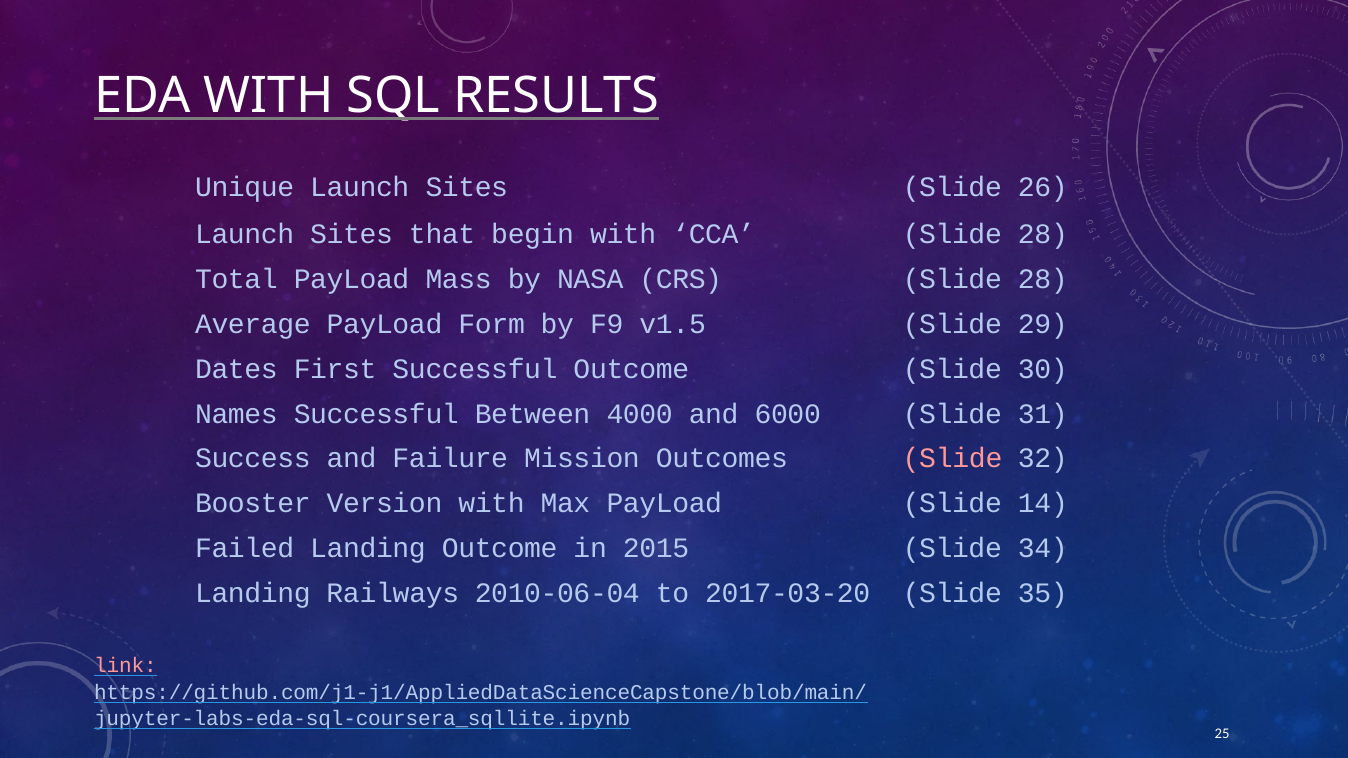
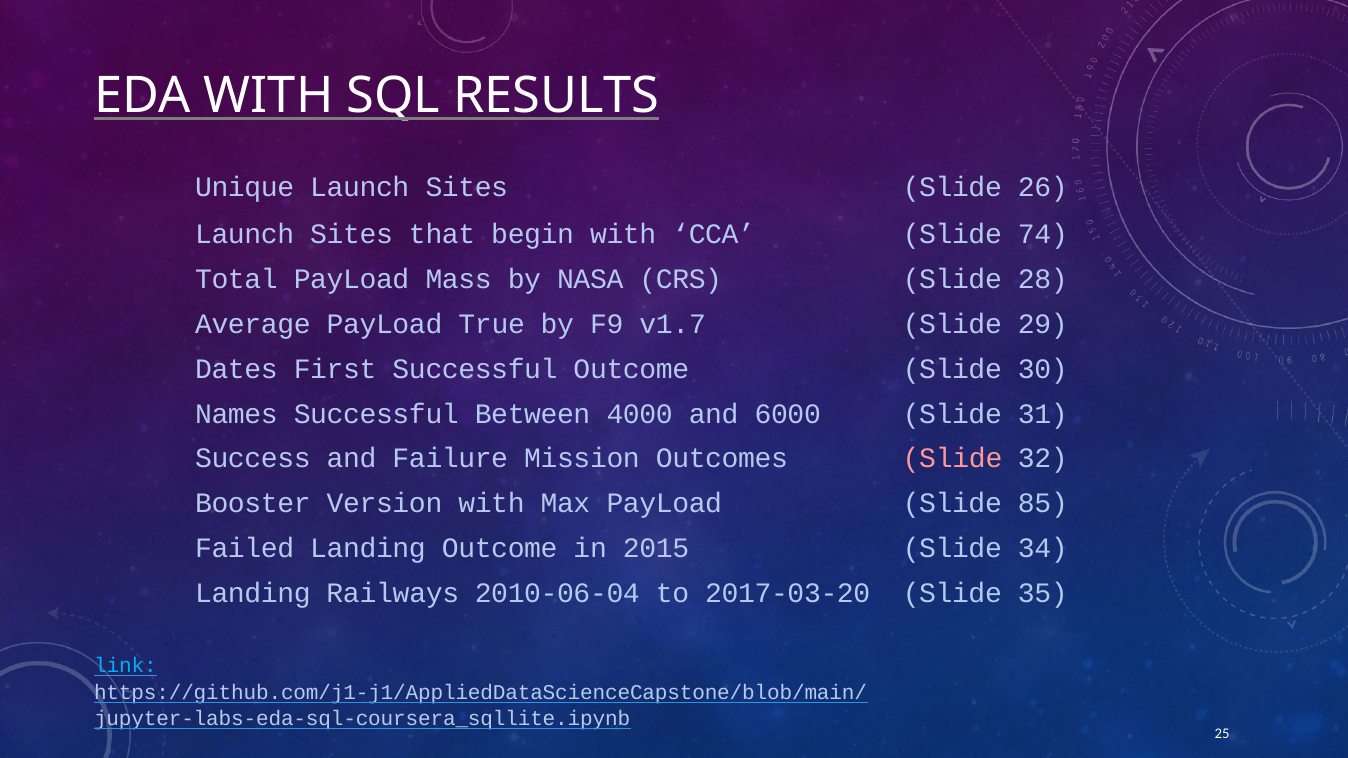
CCA Slide 28: 28 -> 74 (1043, 234)
Form: Form -> True (492, 324)
v1.5: v1.5 -> v1.7 (673, 324)
14: 14 -> 85 (1043, 504)
link colour: pink -> light blue (125, 666)
